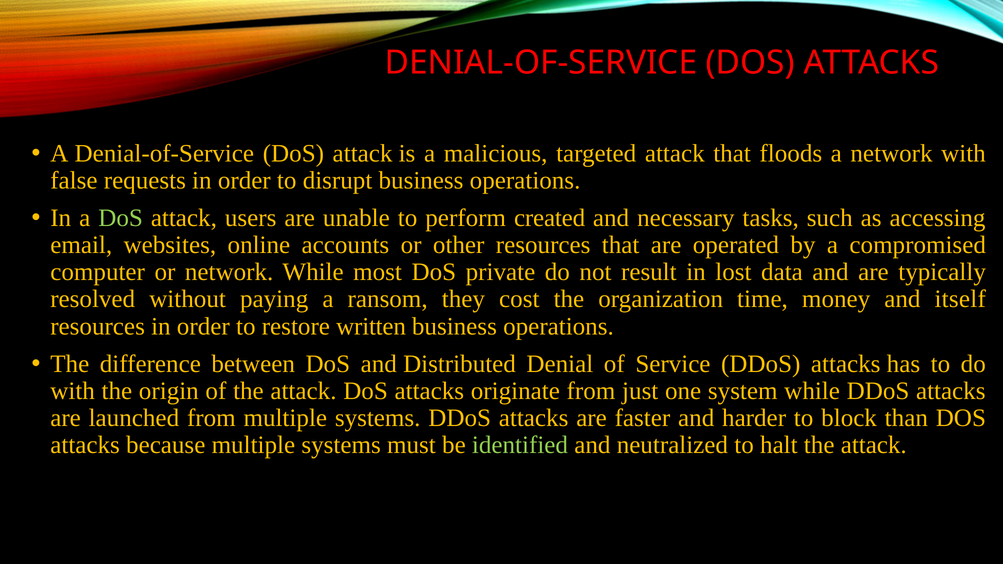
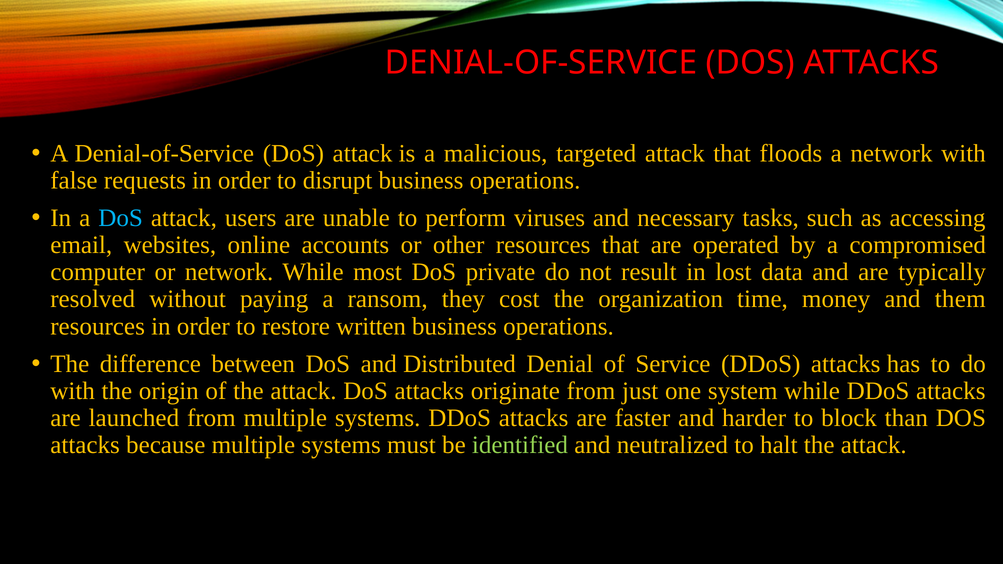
DoS colour: light green -> light blue (121, 218)
created: created -> viruses (550, 218)
itself: itself -> them (960, 299)
